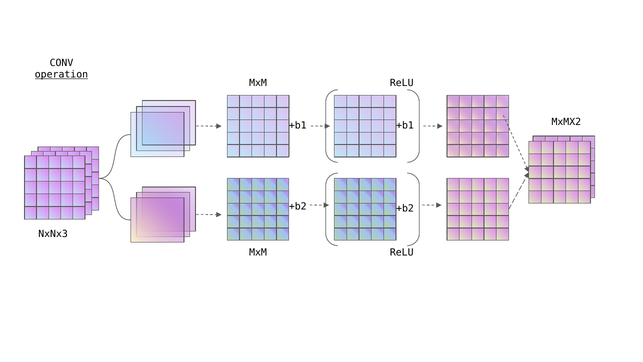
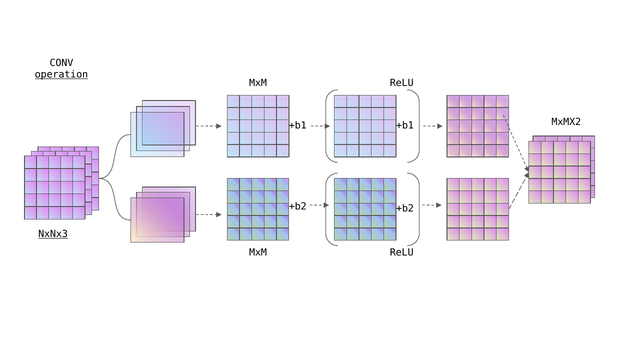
NxNx3 underline: none -> present (53, 234)
